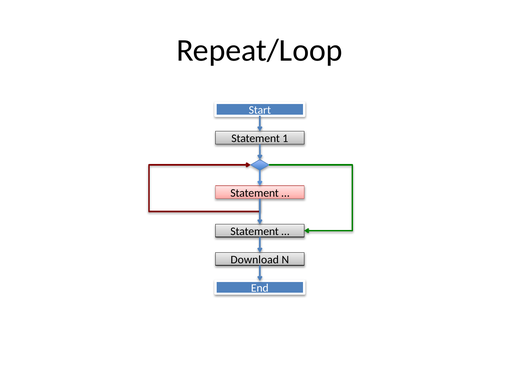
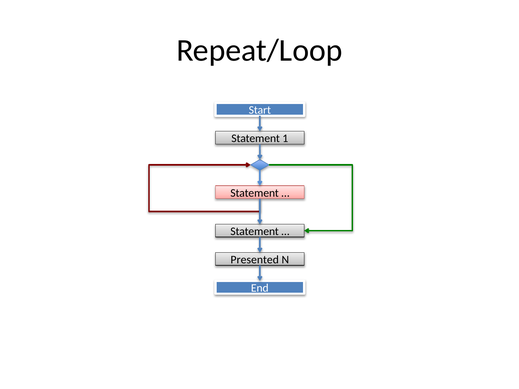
Download: Download -> Presented (255, 260)
